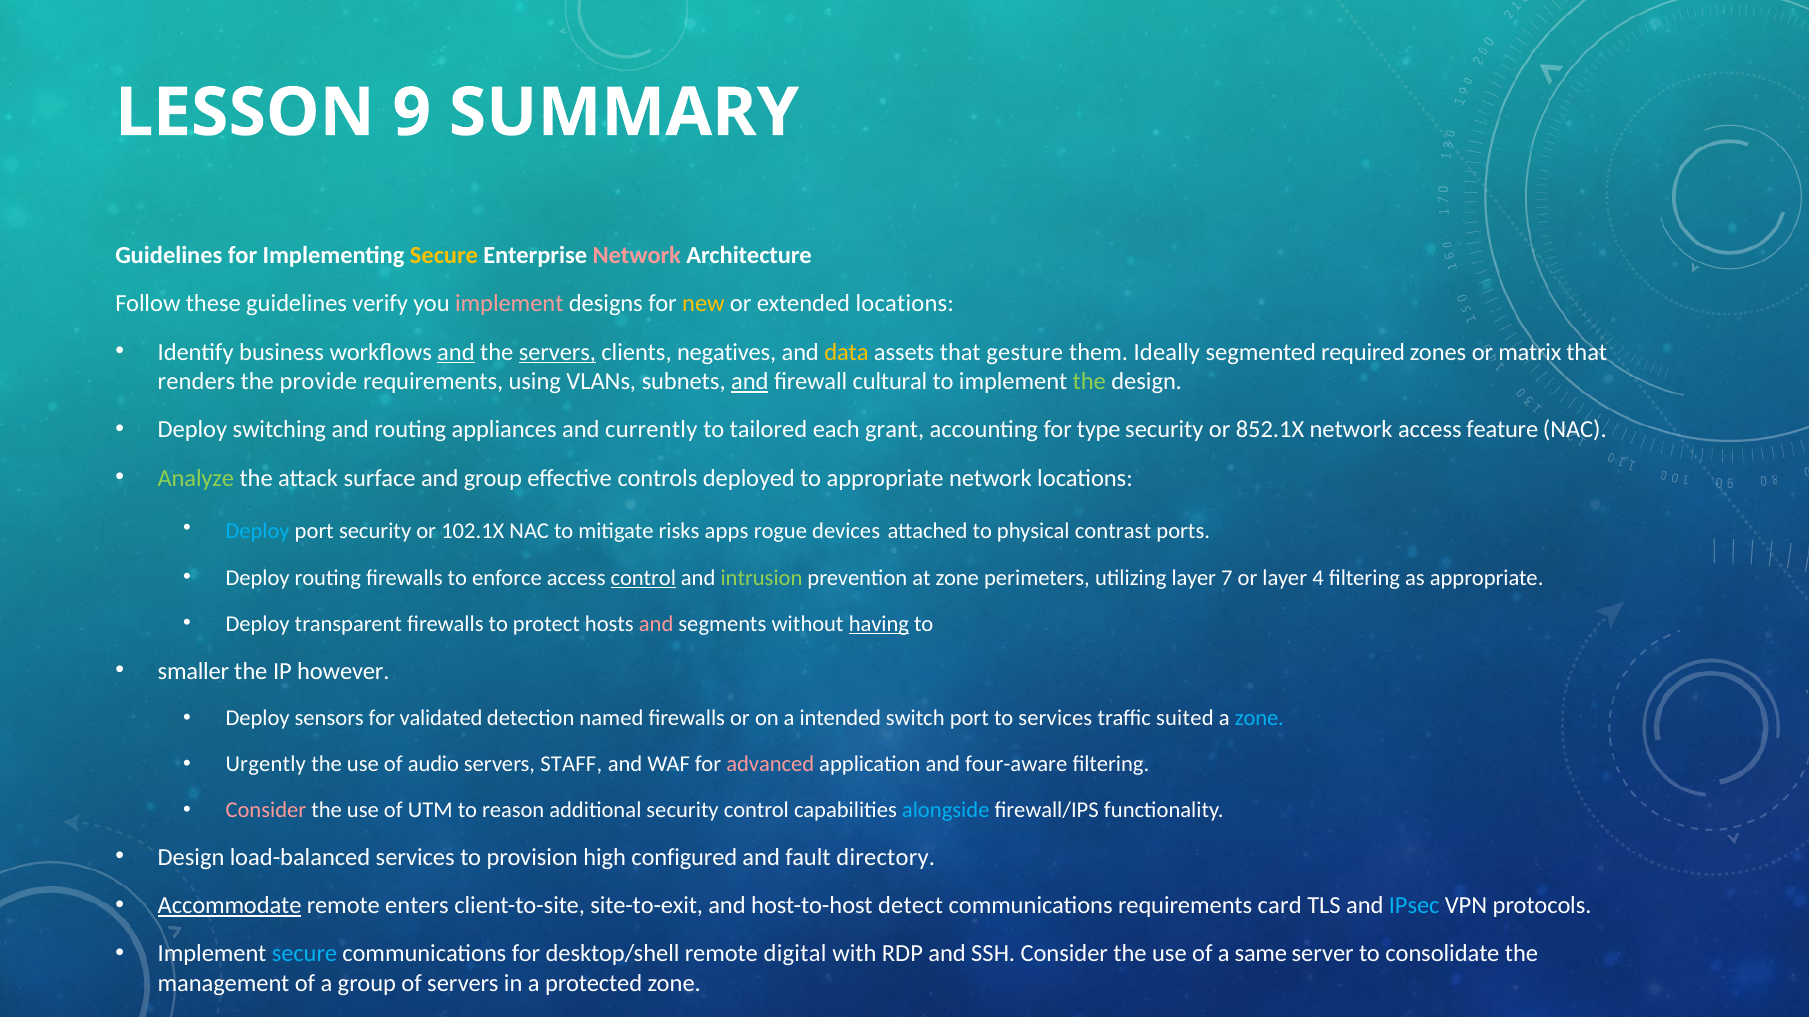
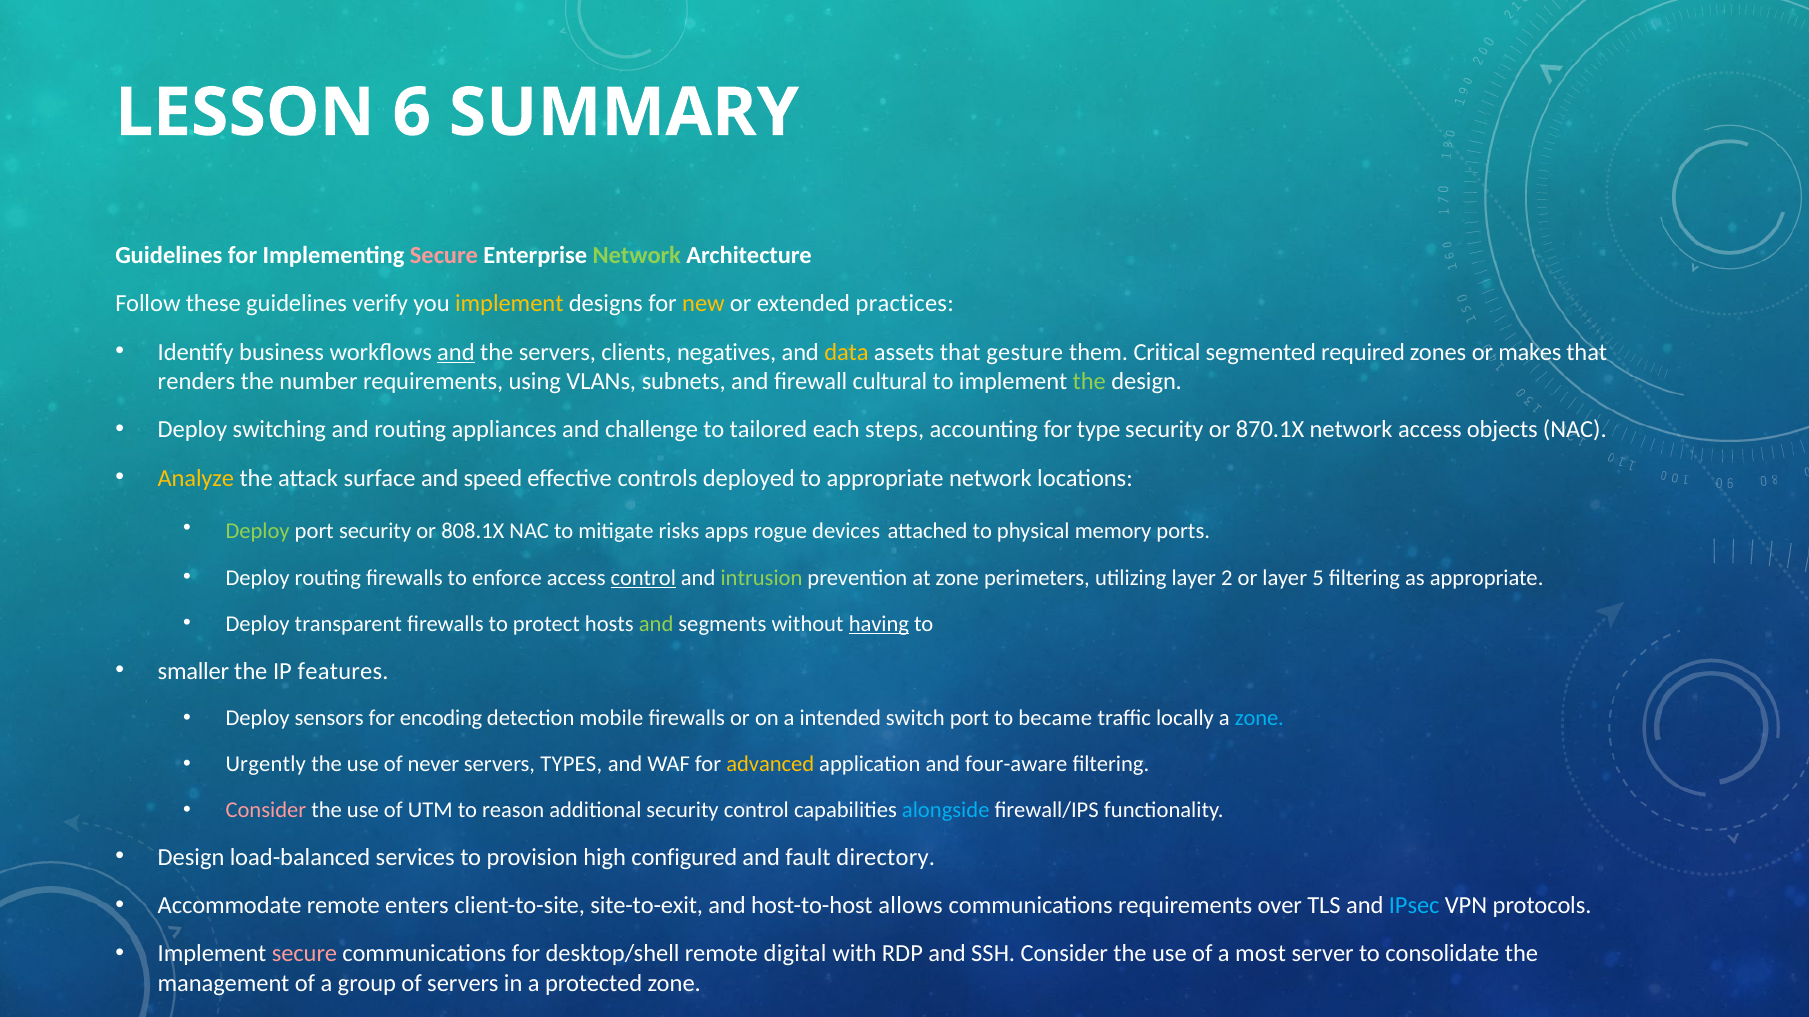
9: 9 -> 6 (412, 113)
Secure colour: yellow -> pink (444, 256)
Network colour: pink -> light green (637, 256)
implement colour: pink -> yellow (509, 304)
extended locations: locations -> practices (905, 304)
servers underline: present -> none (557, 352)
Ideally: Ideally -> Critical (1167, 352)
matrix: matrix -> makes (1530, 352)
provide: provide -> number (319, 382)
and underline: present -> none (750, 382)
currently: currently -> challenge (652, 430)
grant: grant -> steps (895, 430)
852.1X: 852.1X -> 870.1X (1270, 430)
feature: feature -> objects (1502, 430)
Analyze colour: light green -> yellow (196, 478)
and group: group -> speed (493, 478)
Deploy colour: light blue -> light green (258, 531)
102.1X: 102.1X -> 808.1X (473, 531)
contrast: contrast -> memory (1113, 531)
7: 7 -> 2 (1227, 578)
4: 4 -> 5 (1318, 578)
and colour: pink -> light green (656, 624)
however: however -> features (343, 671)
validated: validated -> encoding (441, 718)
named: named -> mobile (611, 718)
to services: services -> became (1055, 718)
suited: suited -> locally (1185, 718)
audio: audio -> never (433, 764)
STAFF: STAFF -> TYPES (571, 764)
advanced colour: pink -> yellow (770, 764)
Accommodate underline: present -> none (230, 906)
detect: detect -> allows (911, 906)
card: card -> over (1280, 906)
secure colour: light blue -> pink (305, 954)
same: same -> most (1261, 954)
